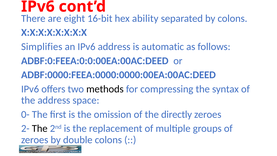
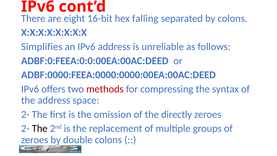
ability: ability -> falling (145, 18)
automatic: automatic -> unreliable (163, 47)
methods colour: black -> red (105, 89)
0-: 0- -> 2- (25, 114)
